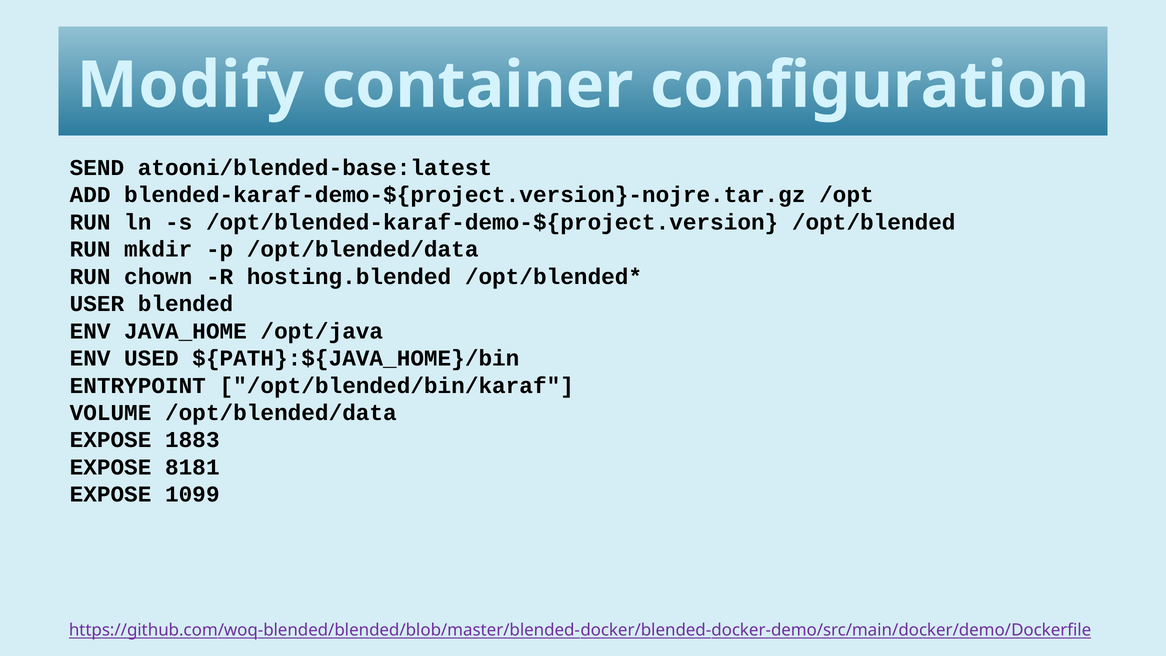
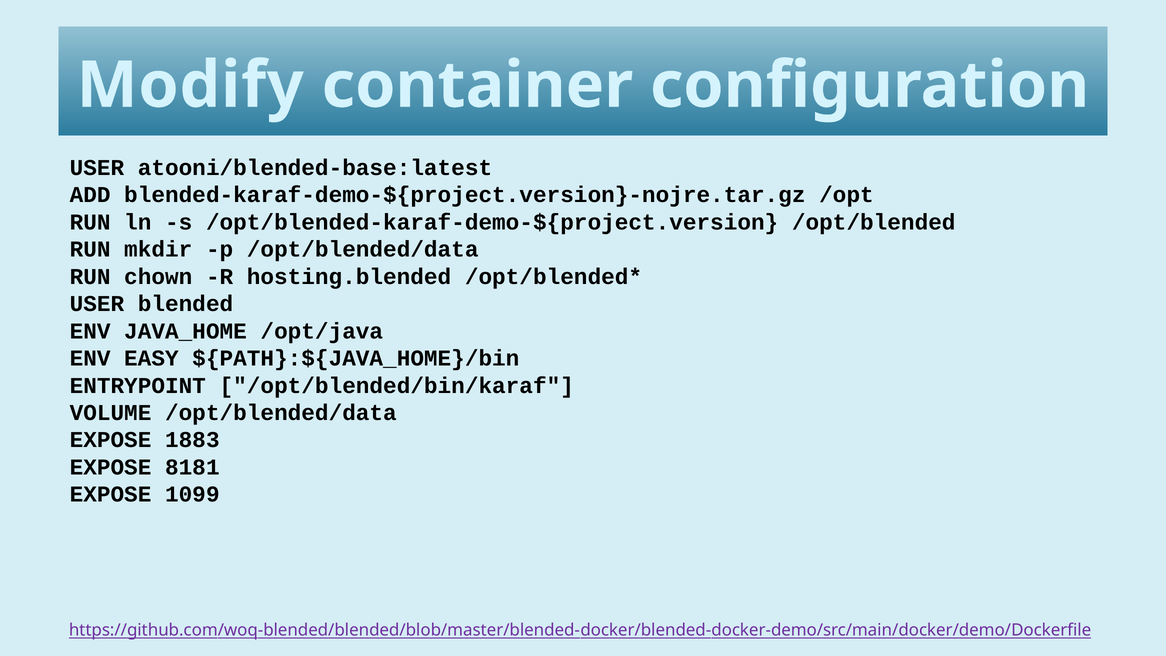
SEND: SEND -> USER (97, 168)
USED: USED -> EASY (151, 358)
